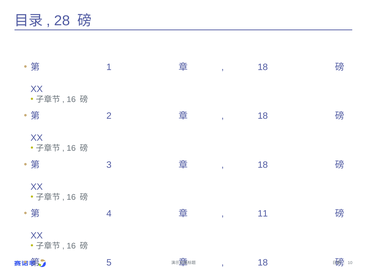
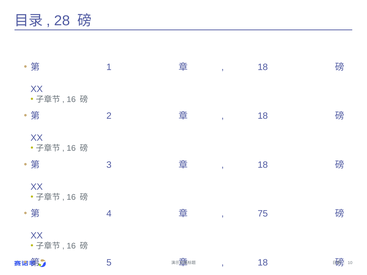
11: 11 -> 75 (263, 214)
